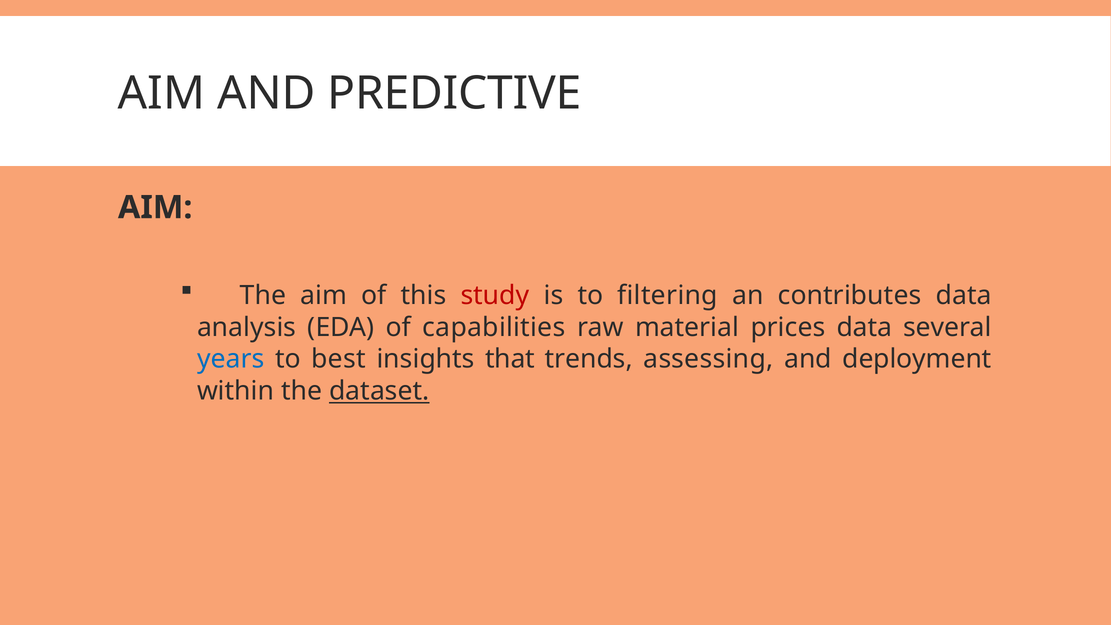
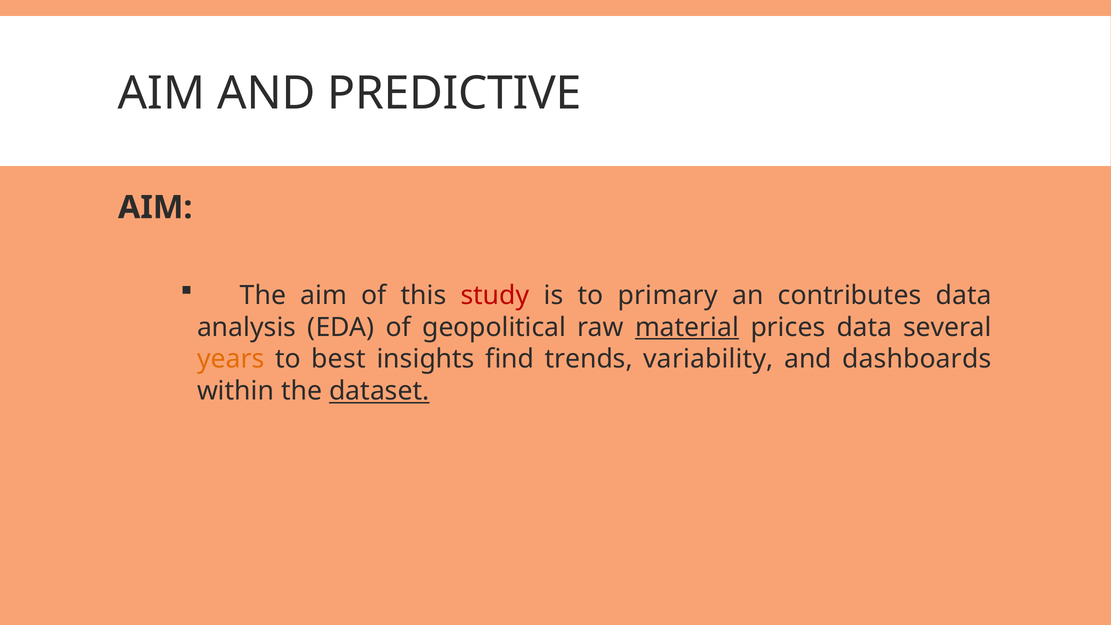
filtering: filtering -> primary (668, 295)
capabilities: capabilities -> geopolitical (494, 327)
material underline: none -> present (687, 327)
years colour: blue -> orange (231, 359)
that: that -> find (510, 359)
assessing: assessing -> variability (708, 359)
deployment: deployment -> dashboards (917, 359)
